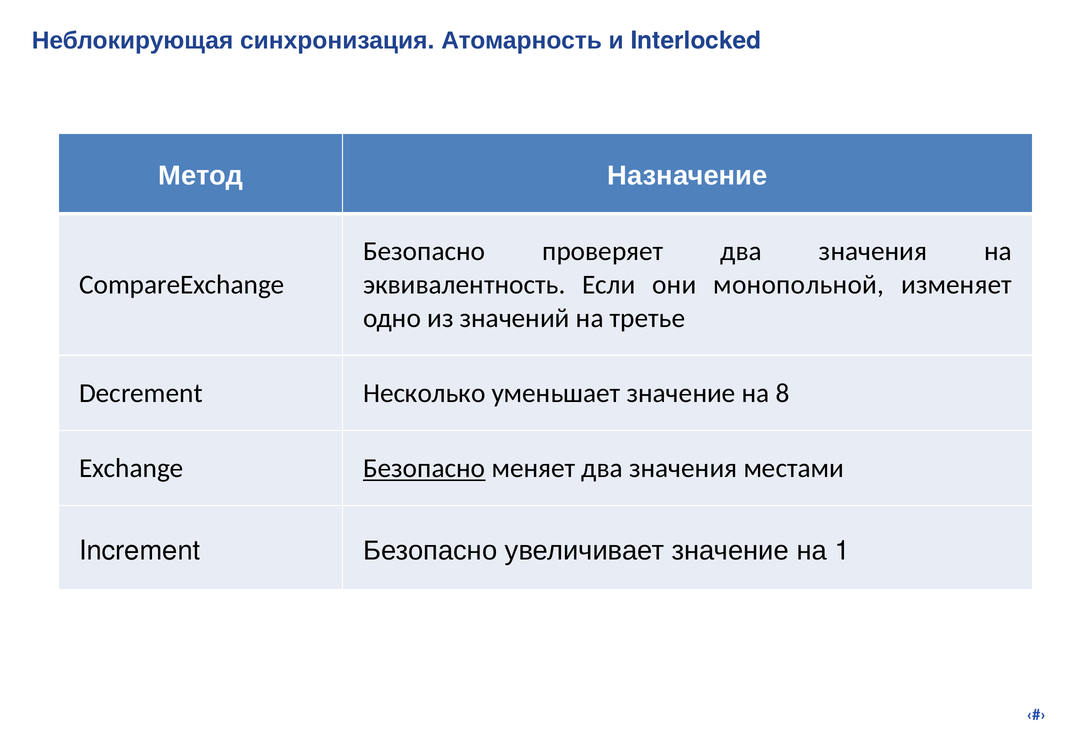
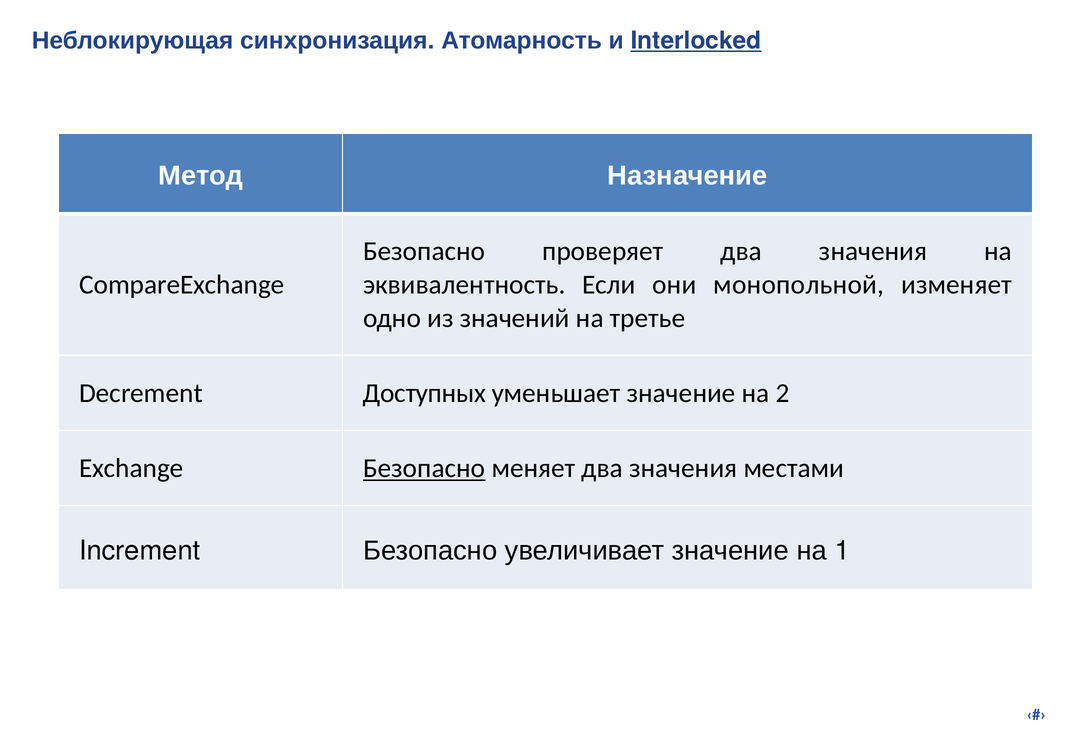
Interlocked underline: none -> present (696, 41)
Несколько: Несколько -> Доступных (424, 393)
8: 8 -> 2 (783, 393)
